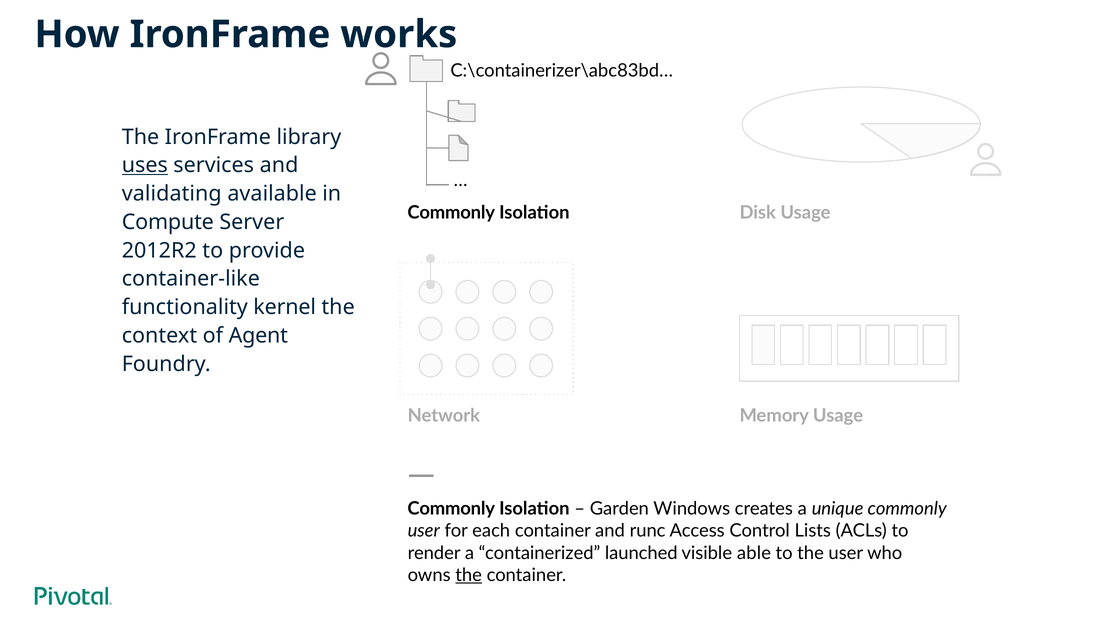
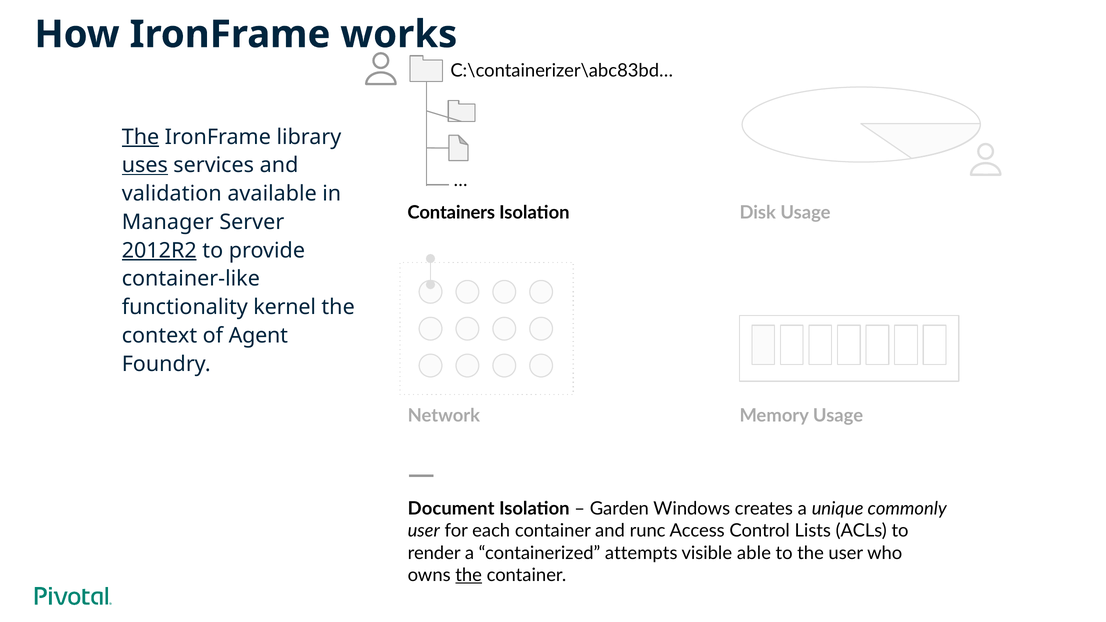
The underline: none -> present (140, 137)
validating: validating -> validation (172, 194)
Commonly: Commonly -> Containers (451, 213)
Compute: Compute -> Manager (168, 222)
2012R2 underline: none -> present (159, 251)
Commonly: Commonly -> Document (451, 509)
launched: launched -> attempts (641, 553)
